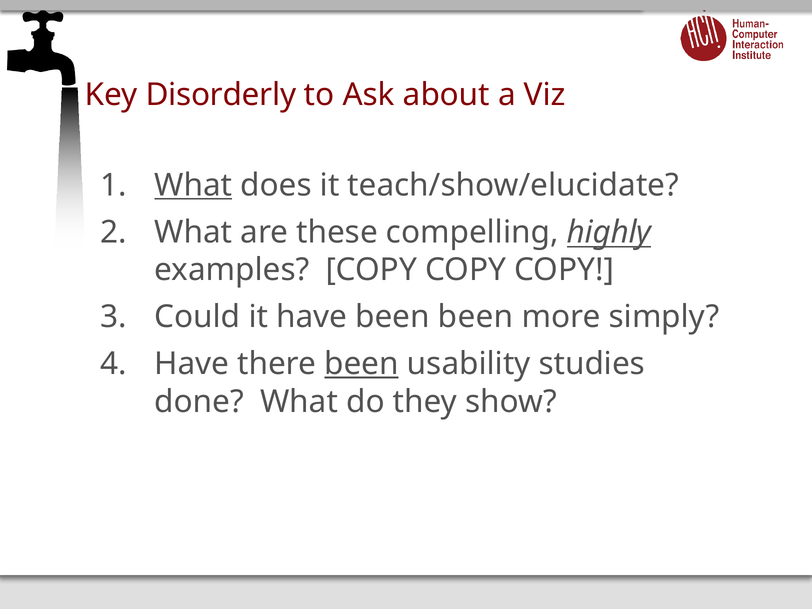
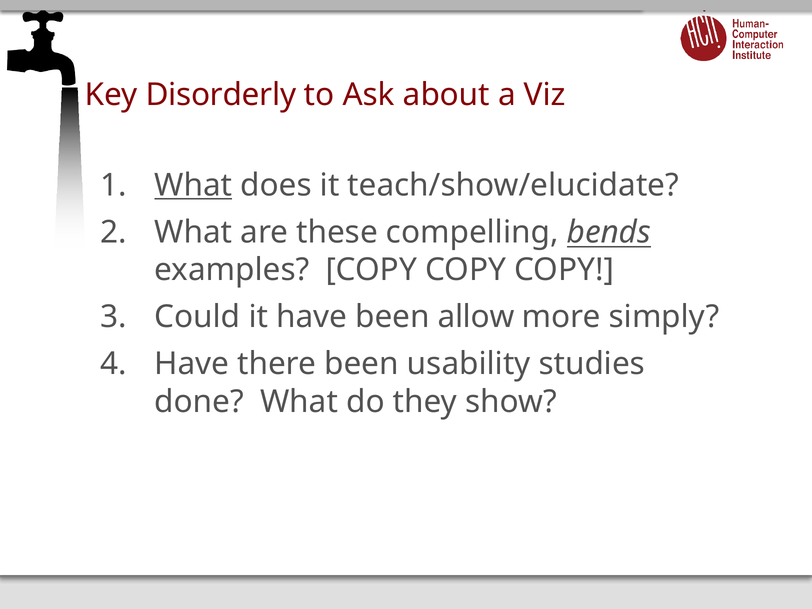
highly: highly -> bends (609, 232)
been been: been -> allow (476, 317)
been underline: present -> none (362, 364)
